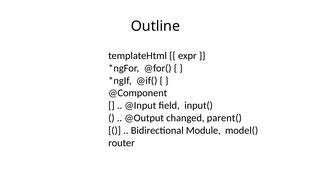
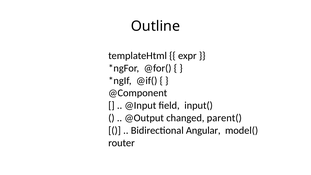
Module: Module -> Angular (203, 130)
